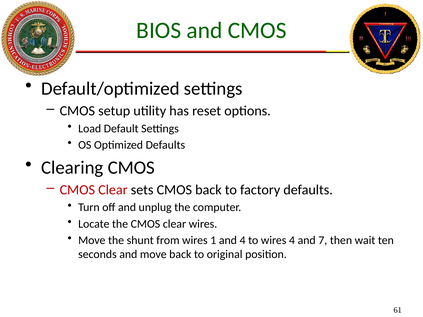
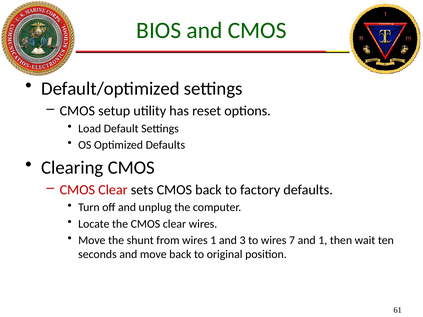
and 4: 4 -> 3 (243, 241)
wires 4: 4 -> 7 (292, 241)
and 7: 7 -> 1 (323, 241)
